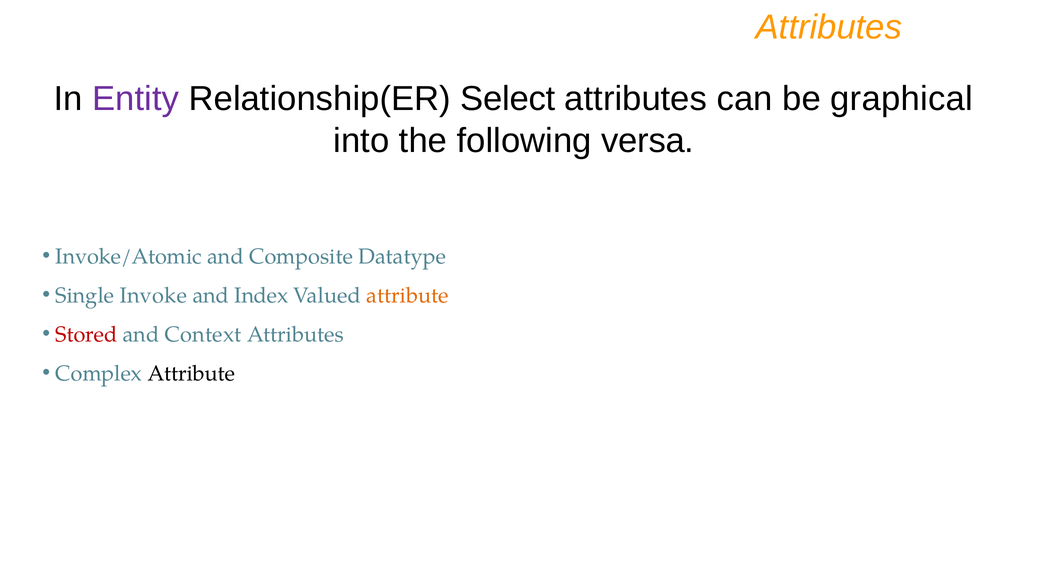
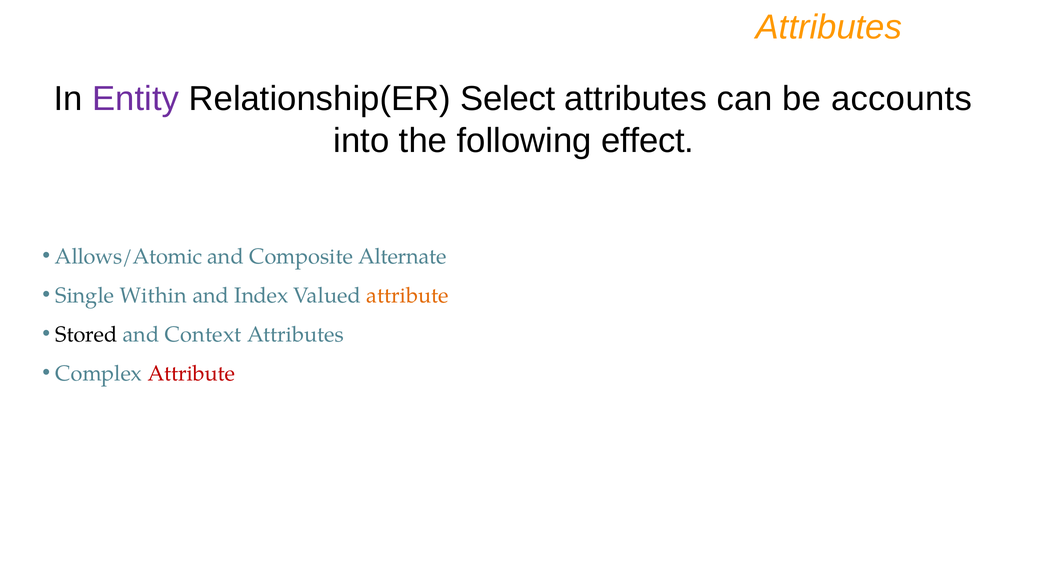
graphical: graphical -> accounts (902, 99)
versa: versa -> effect (648, 141)
Invoke/Atomic: Invoke/Atomic -> Allows/Atomic (129, 257)
Datatype: Datatype -> Alternate (402, 257)
Invoke: Invoke -> Within (153, 296)
Stored colour: red -> black (86, 335)
Attribute colour: black -> red (191, 374)
